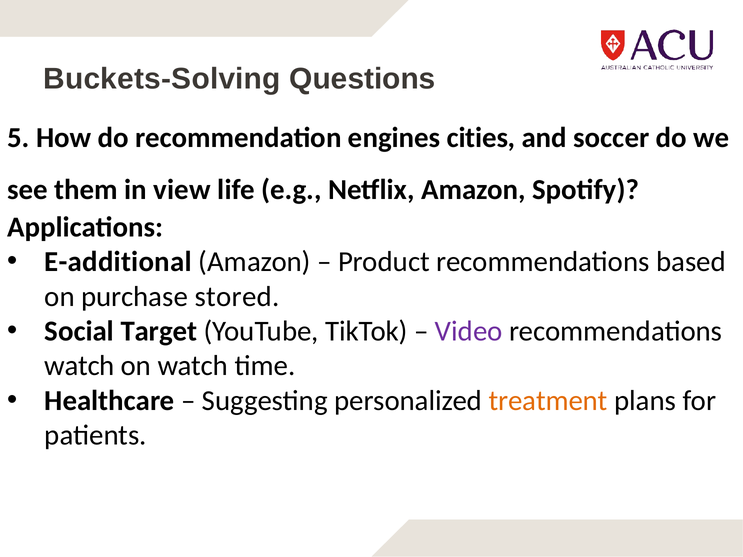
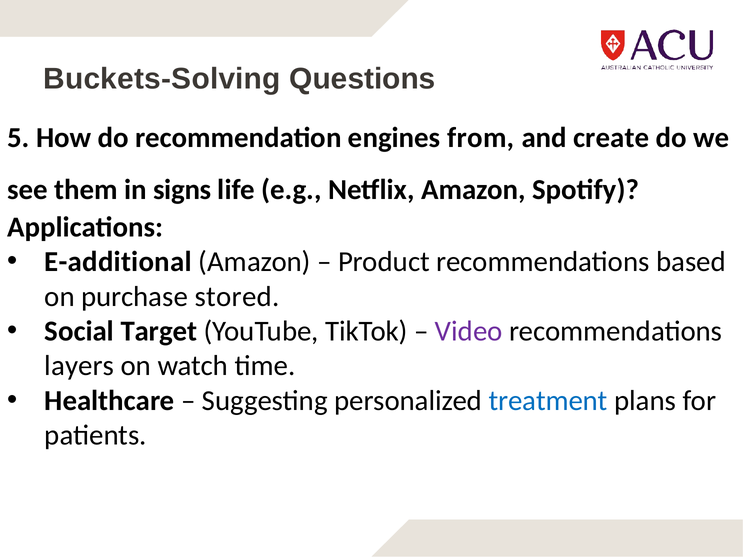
cities: cities -> from (481, 138)
soccer: soccer -> create (611, 138)
view: view -> signs (182, 190)
watch: watch -> layers (79, 366)
treatment colour: orange -> blue (548, 401)
